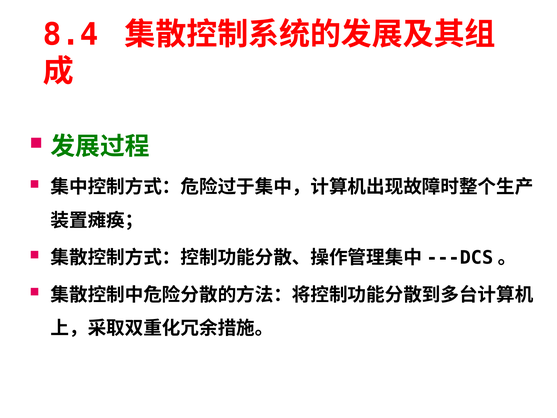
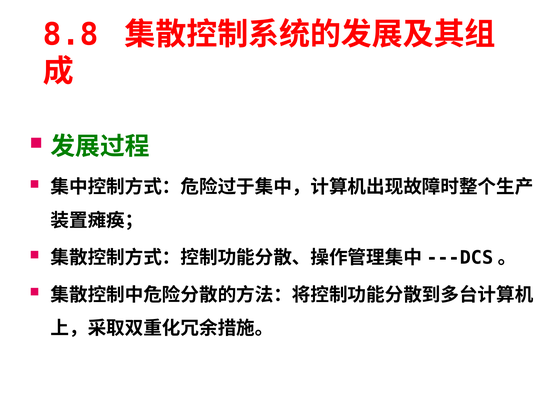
8.4: 8.4 -> 8.8 (71, 35)
